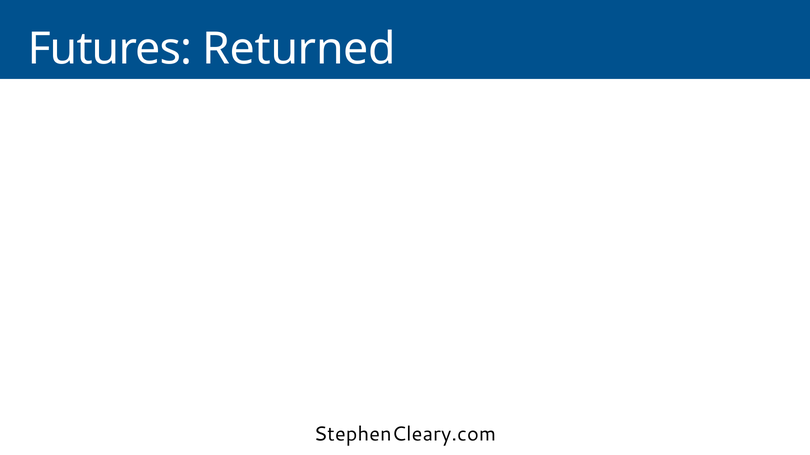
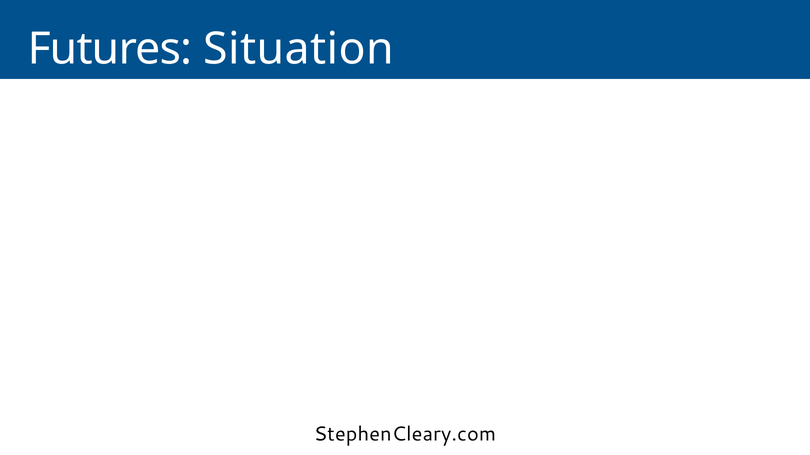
Returned: Returned -> Situation (299, 49)
